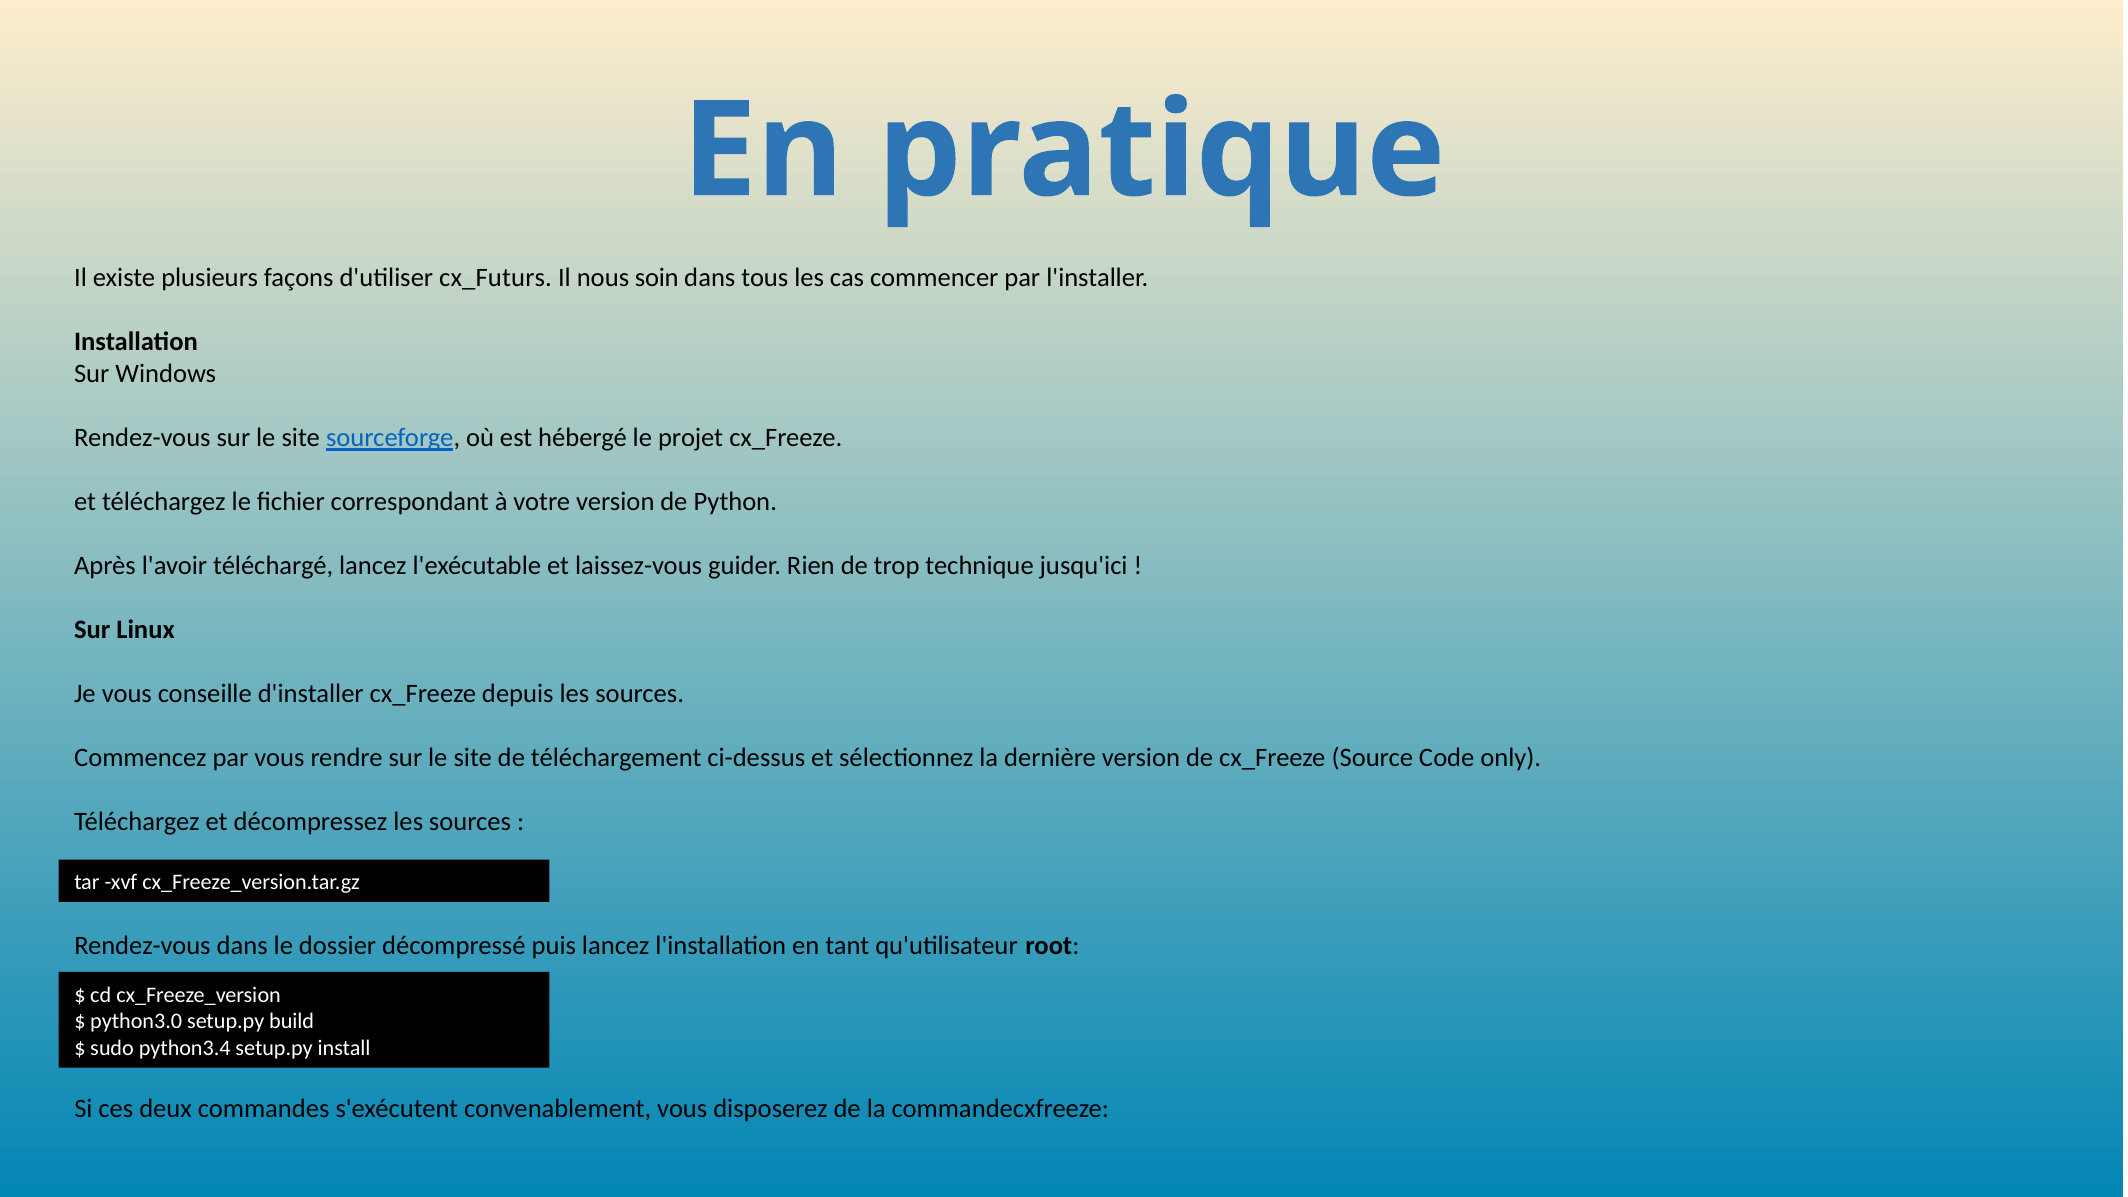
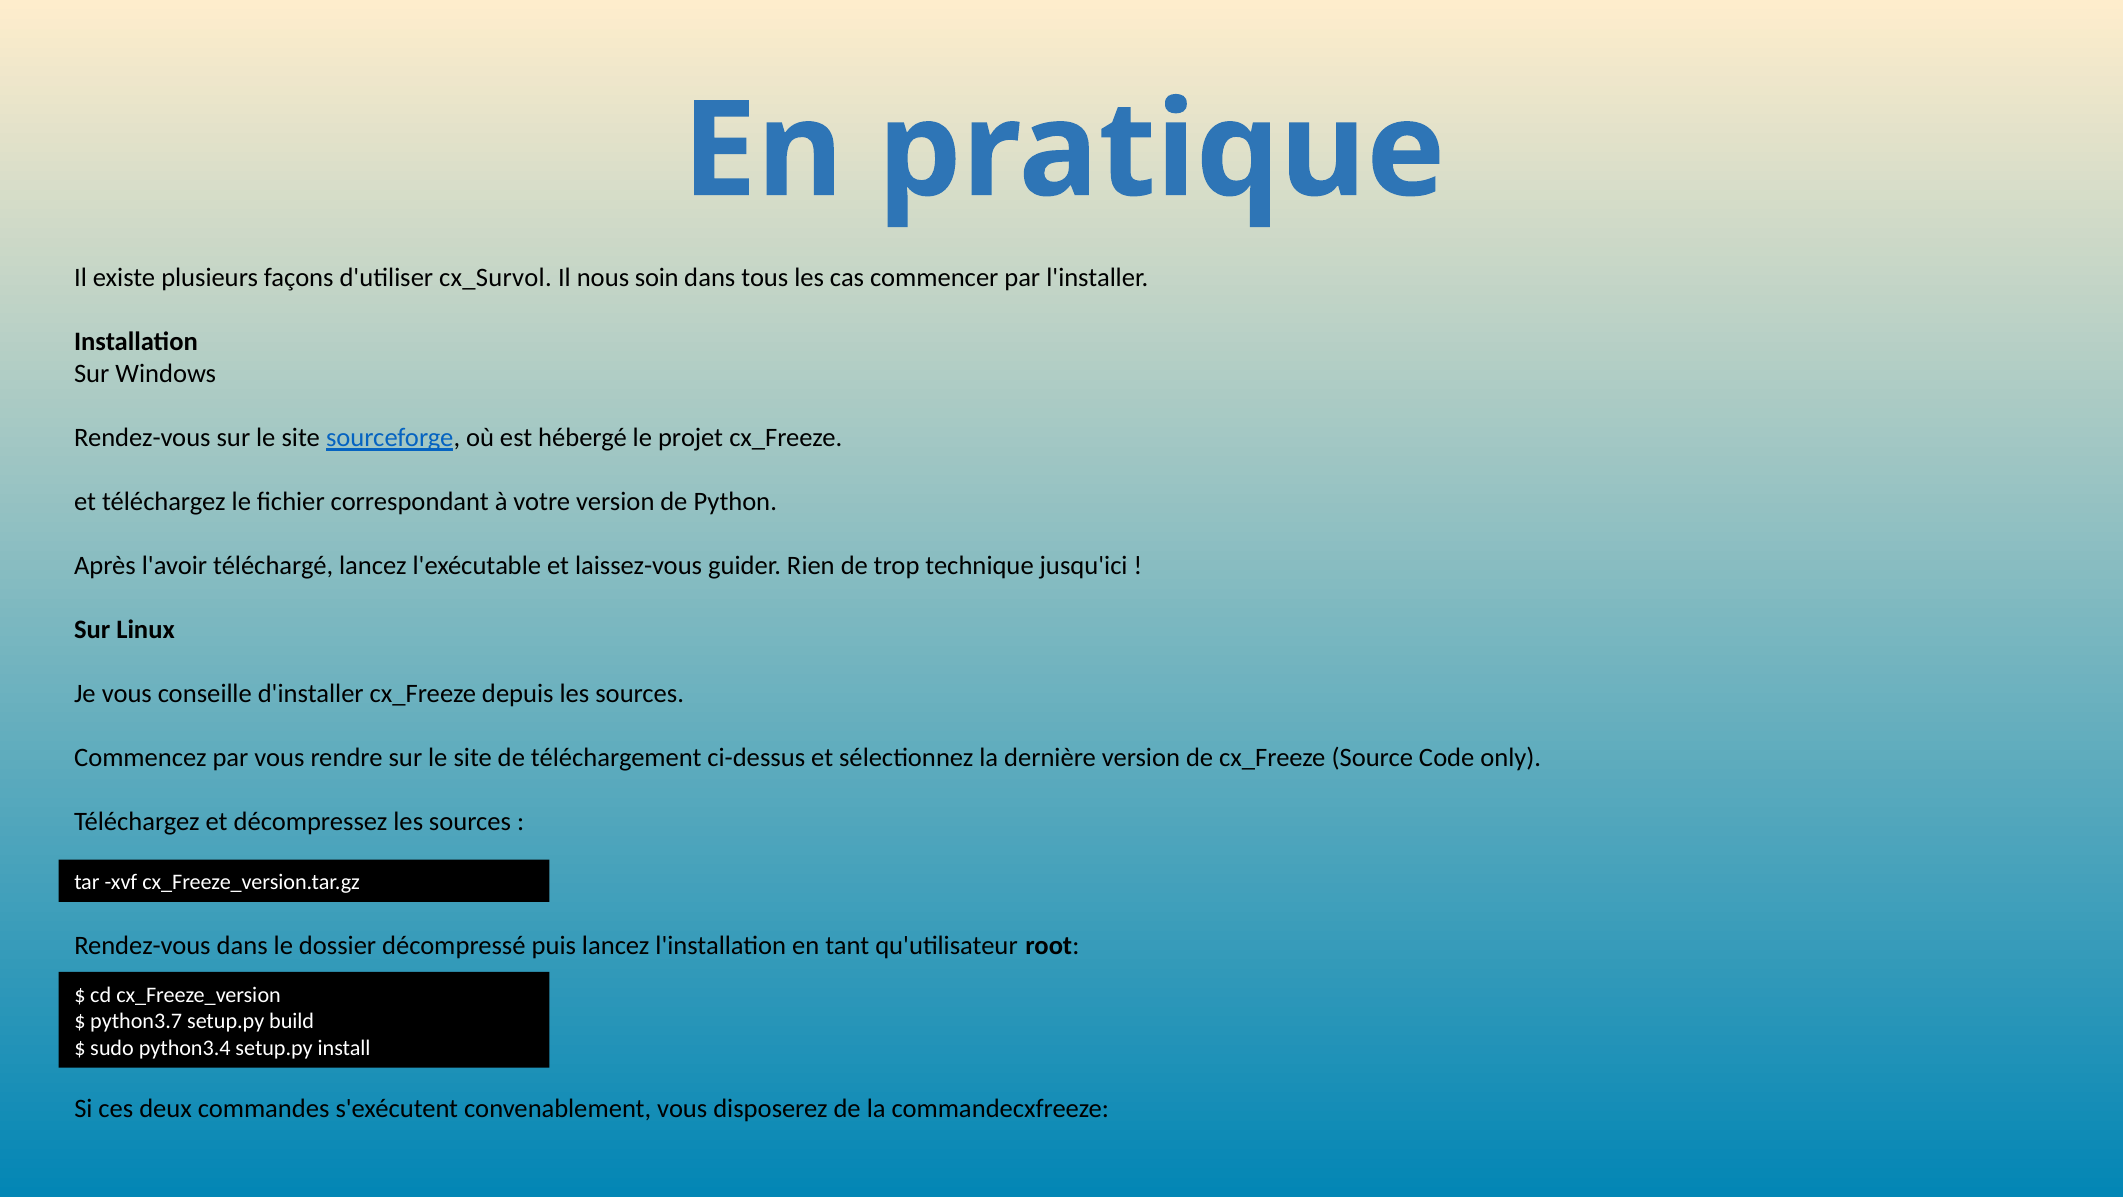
cx_Futurs: cx_Futurs -> cx_Survol (495, 278)
python3.0: python3.0 -> python3.7 (136, 1021)
